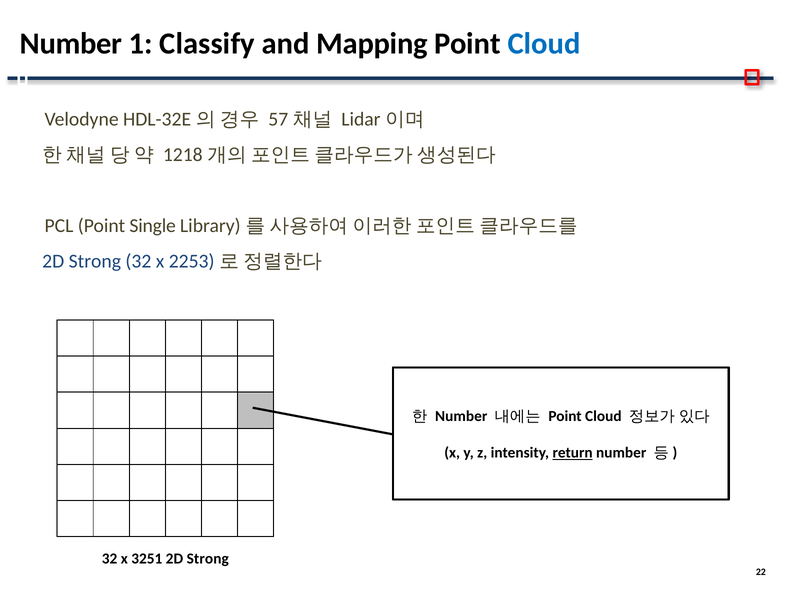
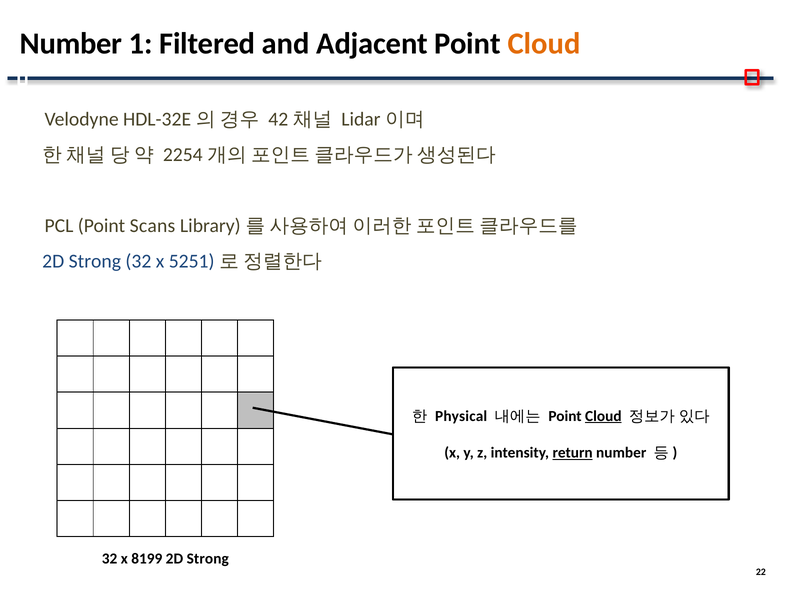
Classify: Classify -> Filtered (207, 43)
Mapping: Mapping -> Adjacent (372, 43)
Cloud colour: blue -> orange (544, 43)
57: 57 -> 42 (278, 119)
1218: 1218 -> 2254 (183, 155)
Single: Single -> Scans (152, 225)
2253: 2253 -> 5251 (192, 261)
Number: Number -> Physical (461, 416)
Cloud underline: none -> present (603, 416)
3251: 3251 -> 8199 (147, 558)
